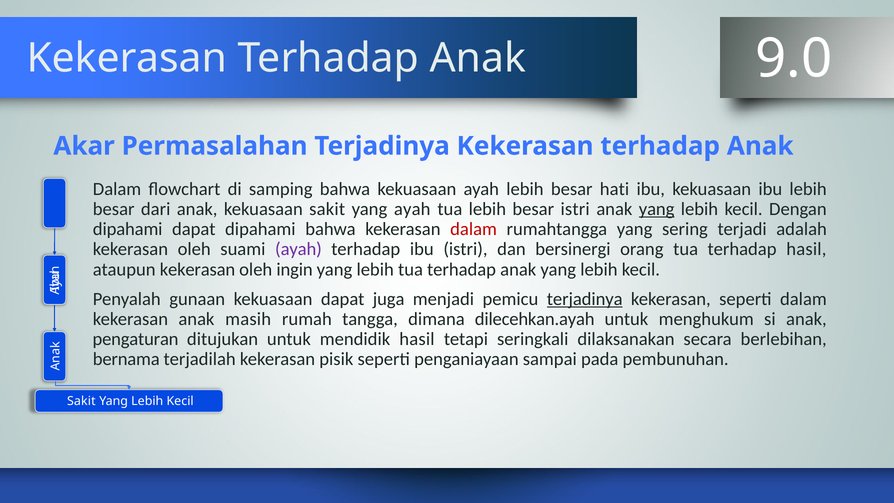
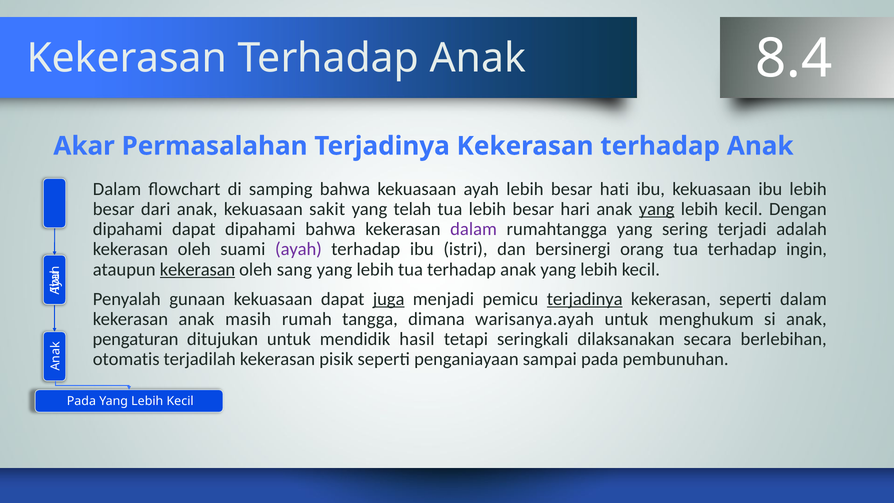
9.0: 9.0 -> 8.4 (794, 59)
yang ayah: ayah -> telah (412, 209)
besar istri: istri -> hari (575, 209)
dalam colour: red -> purple (474, 229)
terhadap hasil: hasil -> ingin (807, 249)
kekerasan underline: none -> present (197, 269)
ingin: ingin -> sang (294, 269)
juga underline: none -> present (389, 299)
dilecehkan.ayah: dilecehkan.ayah -> warisanya.ayah (535, 319)
bernama: bernama -> otomatis (126, 359)
Sakit: Sakit -> Pada (81, 401)
